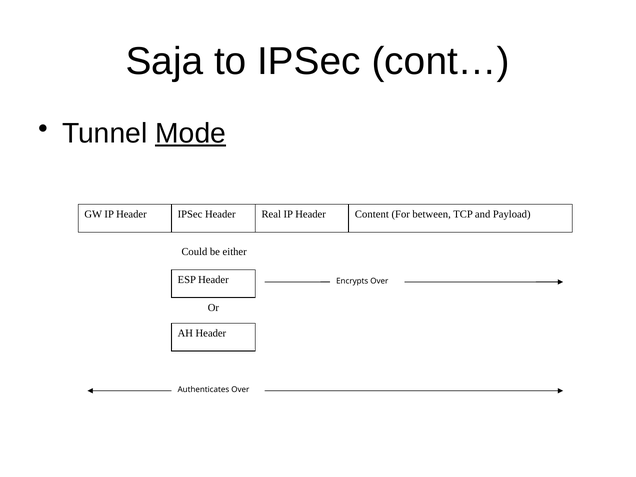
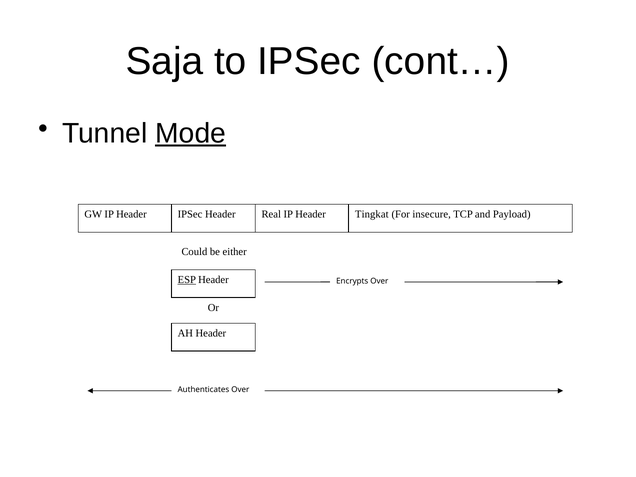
Content: Content -> Tingkat (372, 214)
between: between -> insecure (432, 214)
ESP underline: none -> present (187, 280)
